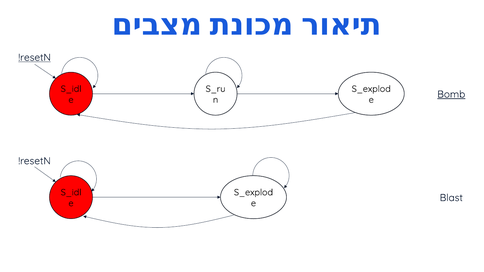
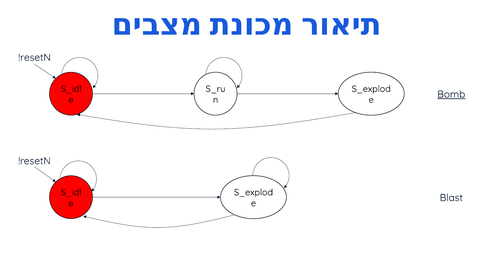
!resetN underline: present -> none (35, 58)
